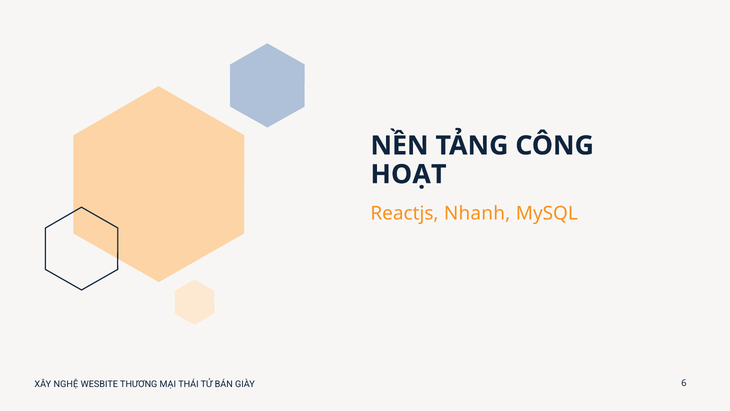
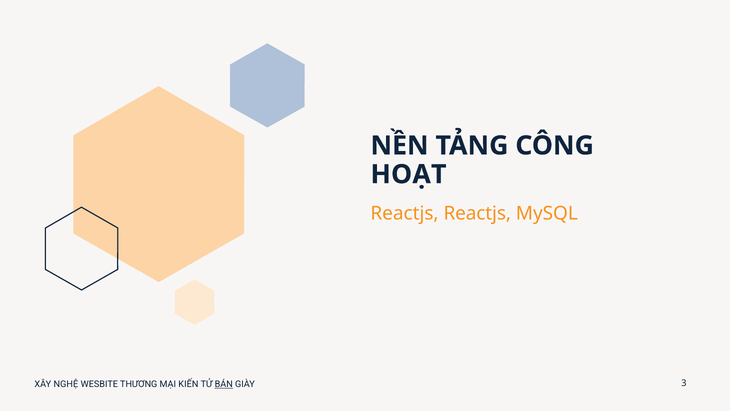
Reactjs Nhanh: Nhanh -> Reactjs (477, 213)
THÁI: THÁI -> KIẾN (188, 384)
BÁN underline: none -> present (224, 384)
6: 6 -> 3 (684, 383)
